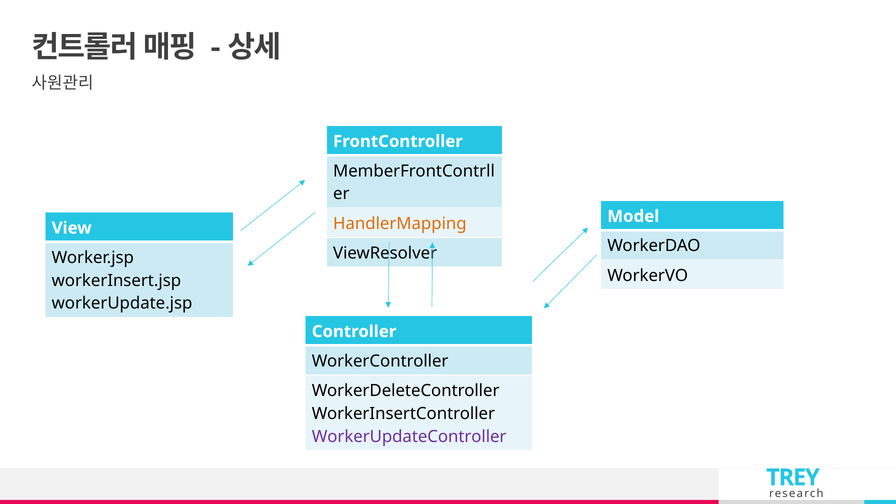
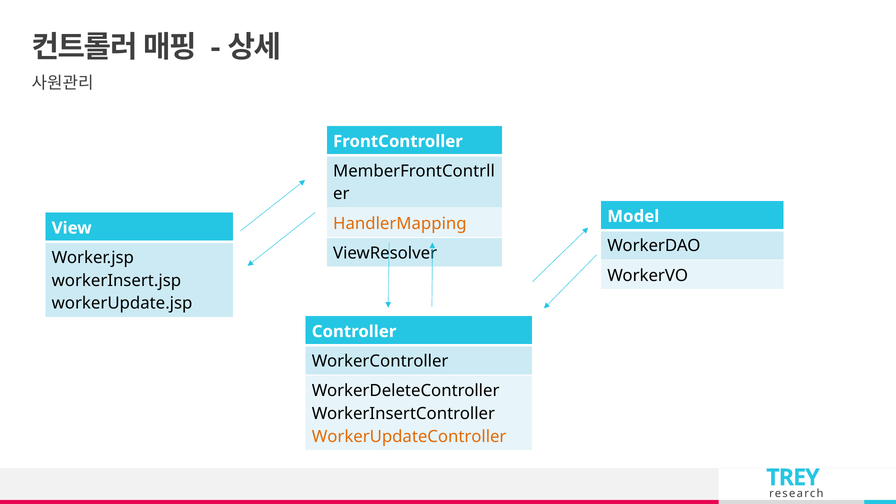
WorkerUpdateController colour: purple -> orange (409, 436)
